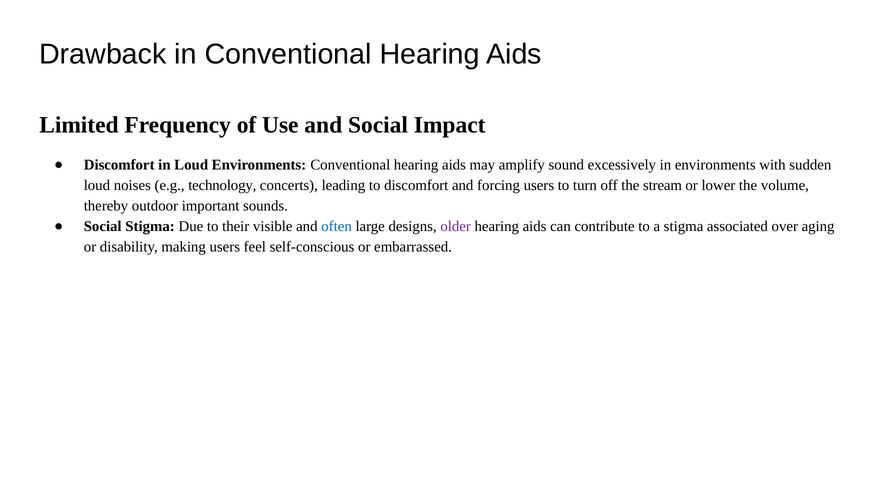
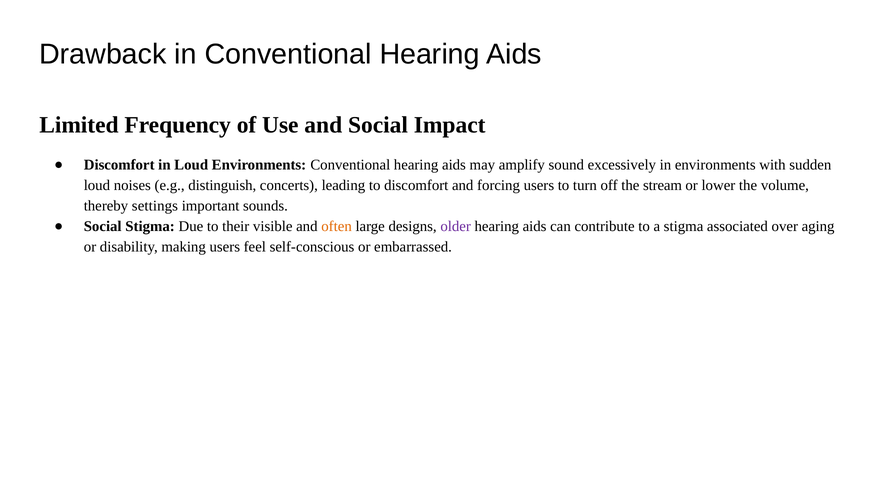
technology: technology -> distinguish (222, 186)
outdoor: outdoor -> settings (155, 206)
often colour: blue -> orange (337, 227)
